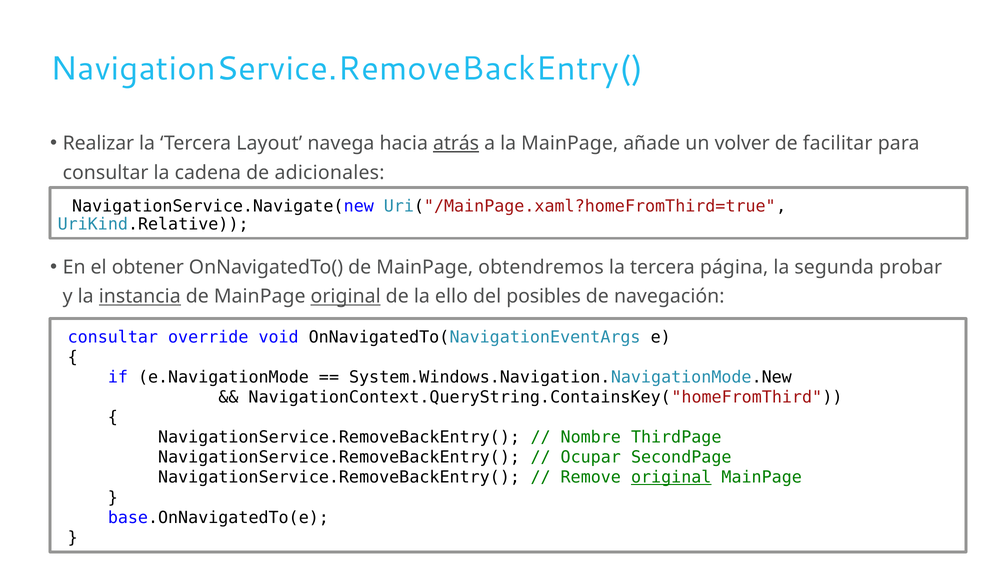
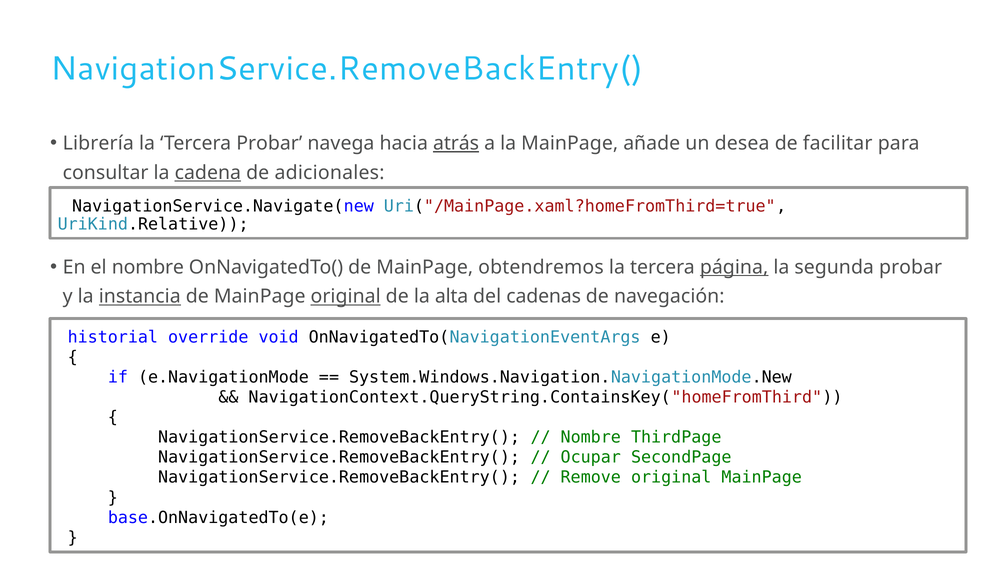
Realizar: Realizar -> Librería (98, 143)
Tercera Layout: Layout -> Probar (269, 143)
volver: volver -> desea (742, 143)
cadena underline: none -> present (208, 173)
el obtener: obtener -> nombre (148, 267)
página underline: none -> present (734, 267)
ello: ello -> alta (452, 297)
posibles: posibles -> cadenas (544, 297)
consultar: consultar -> historial (113, 337)
original underline: present -> none (671, 478)
